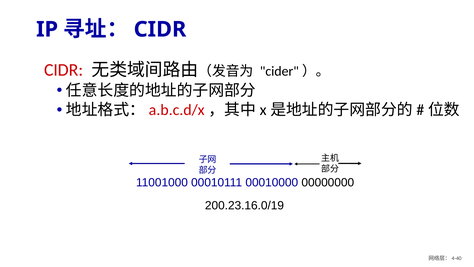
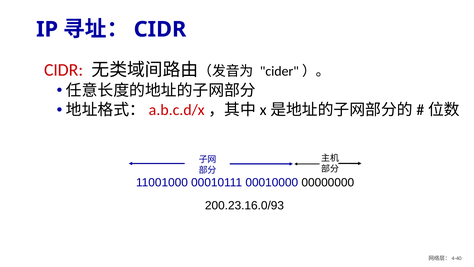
200.23.16.0/19: 200.23.16.0/19 -> 200.23.16.0/93 (244, 205)
